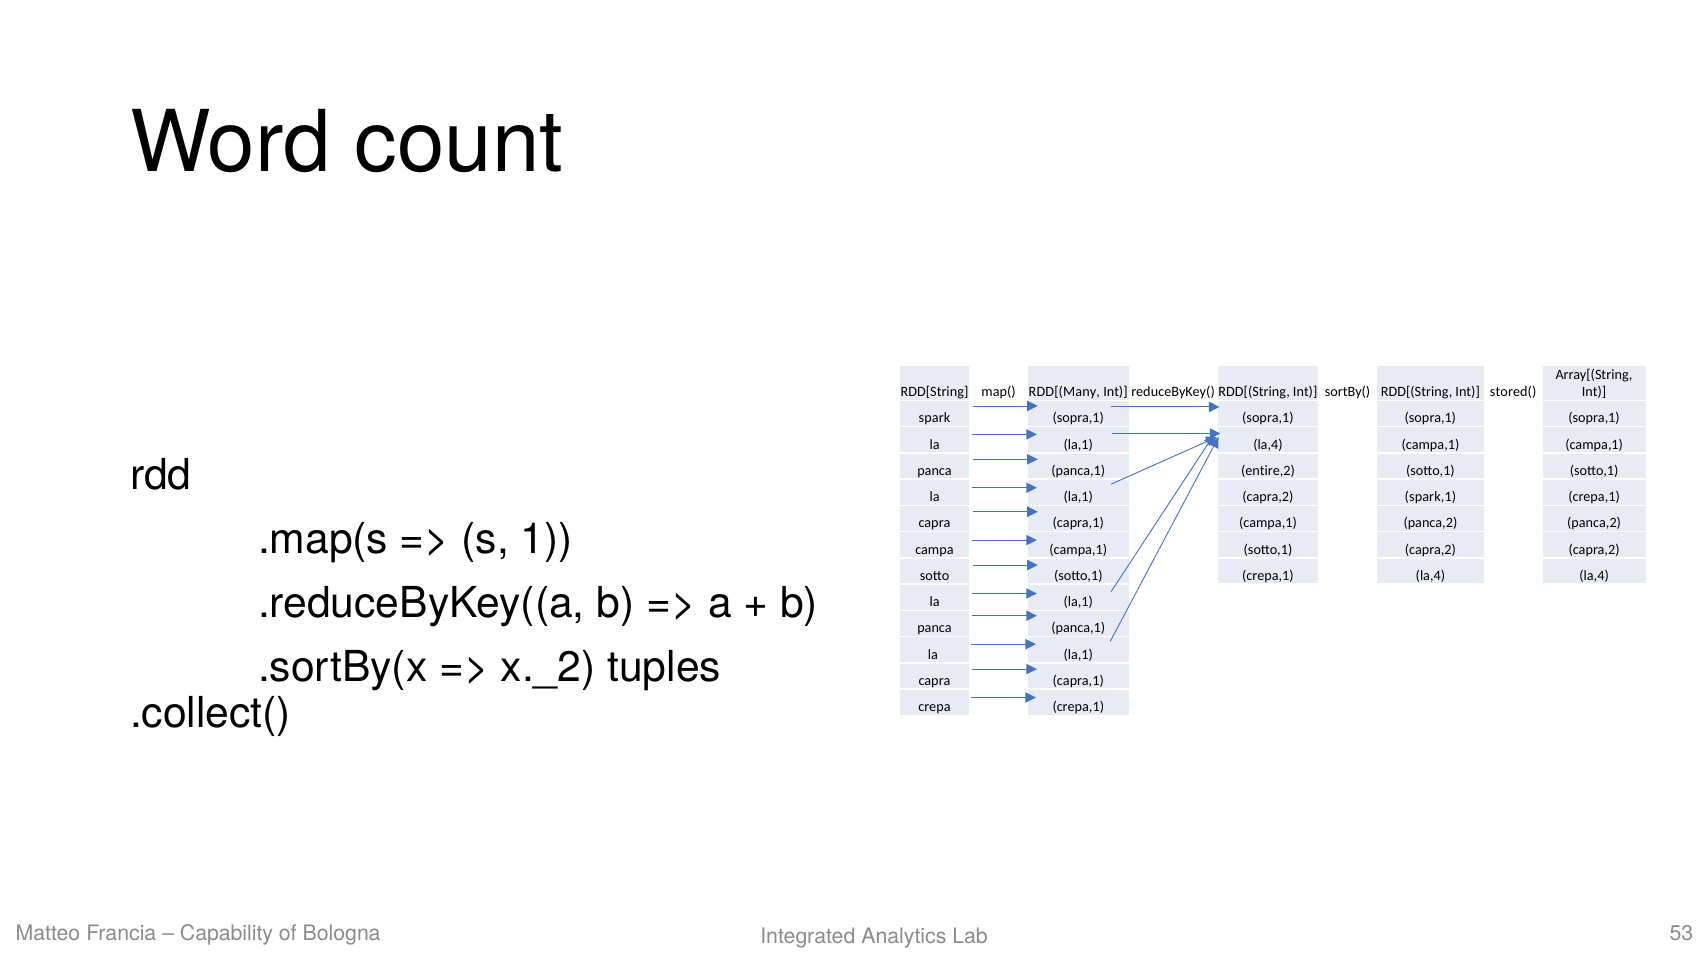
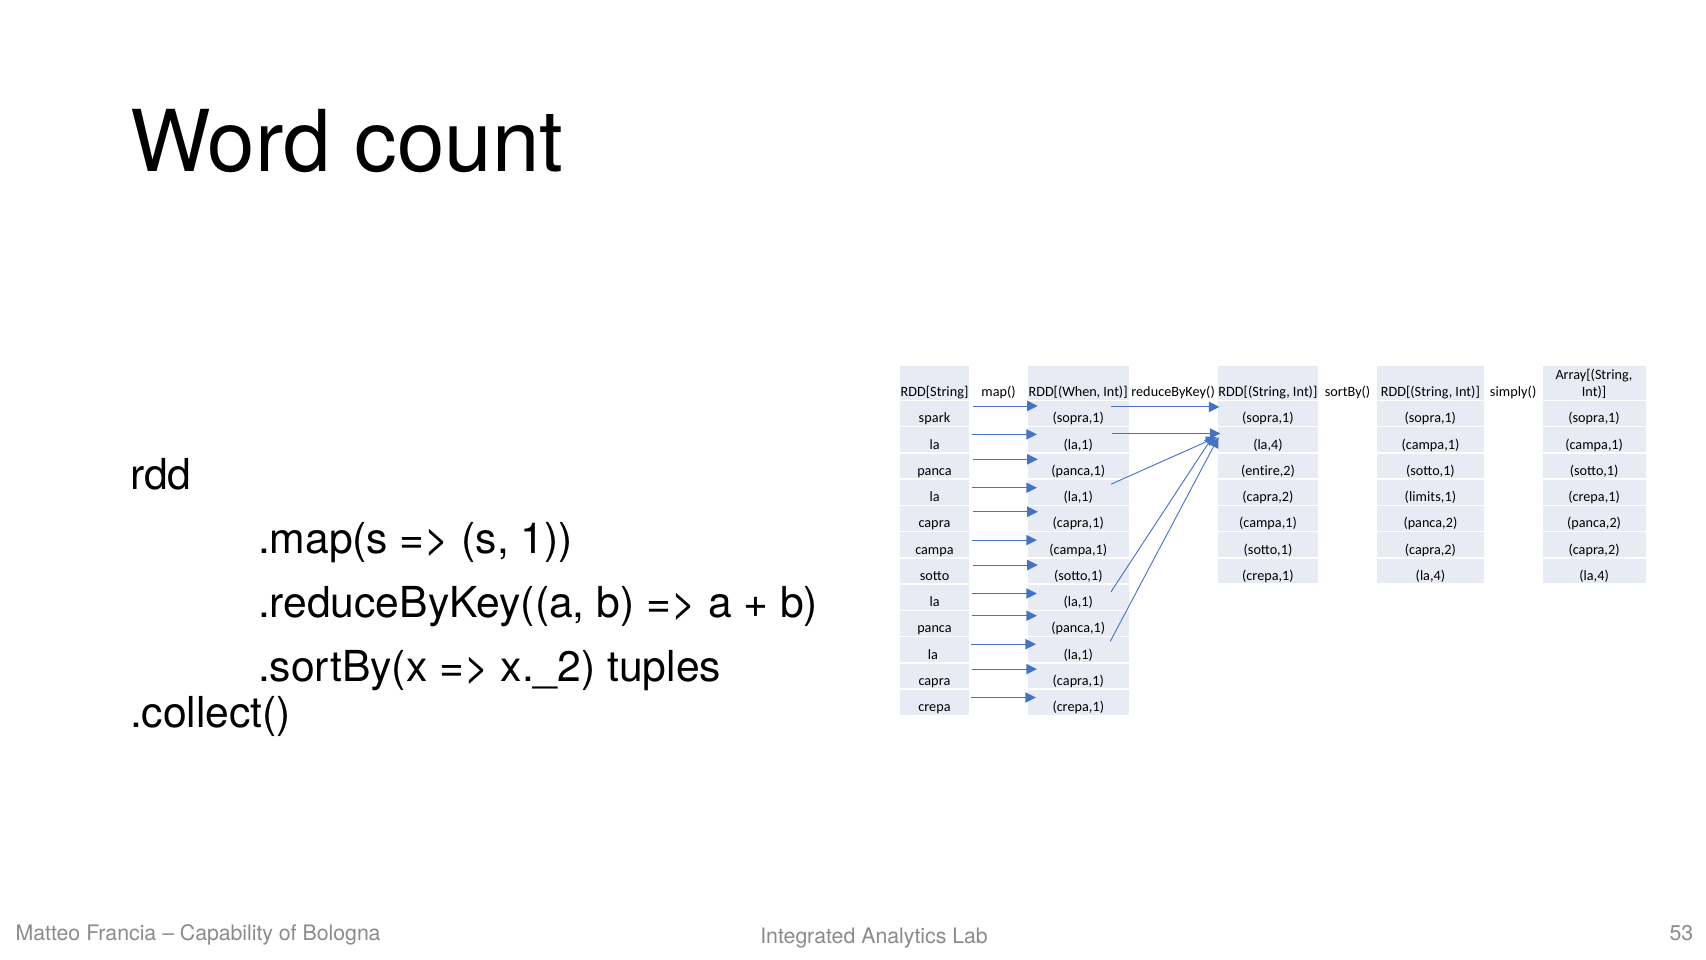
RDD[(Many: RDD[(Many -> RDD[(When (1064, 392)
stored(: stored( -> simply( (1513, 392)
spark,1: spark,1 -> limits,1 (1430, 497)
